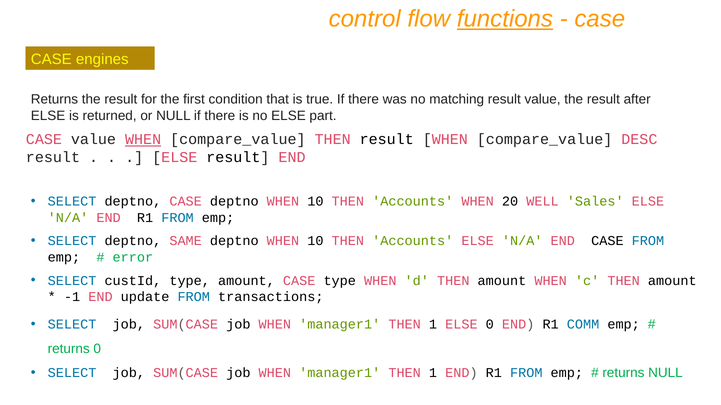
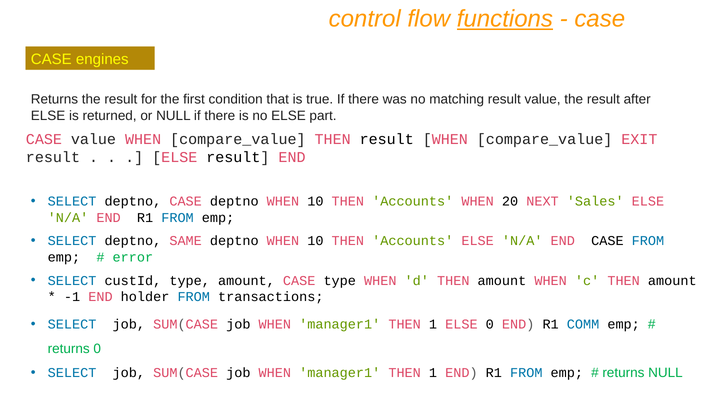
WHEN underline: present -> none (143, 140)
DESC: DESC -> EXIT (639, 140)
WELL: WELL -> NEXT (543, 202)
update: update -> holder (145, 297)
